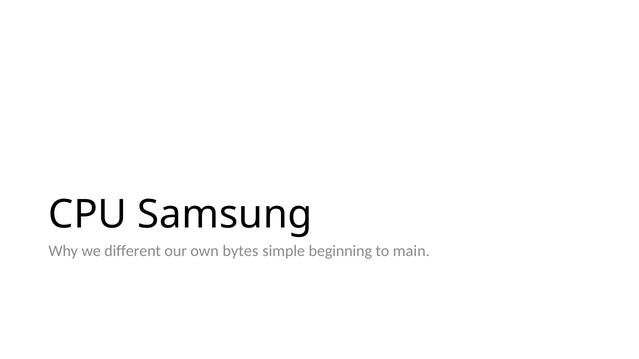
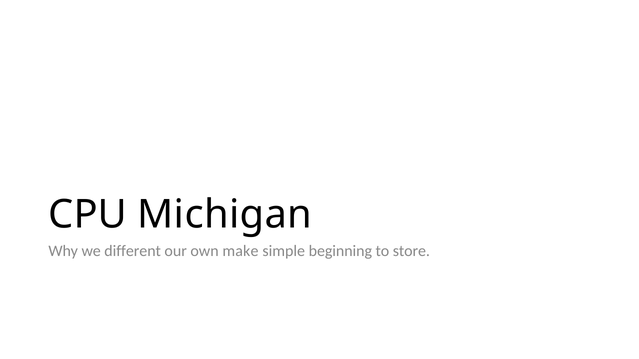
Samsung: Samsung -> Michigan (225, 215)
bytes: bytes -> make (240, 251)
main: main -> store (411, 251)
